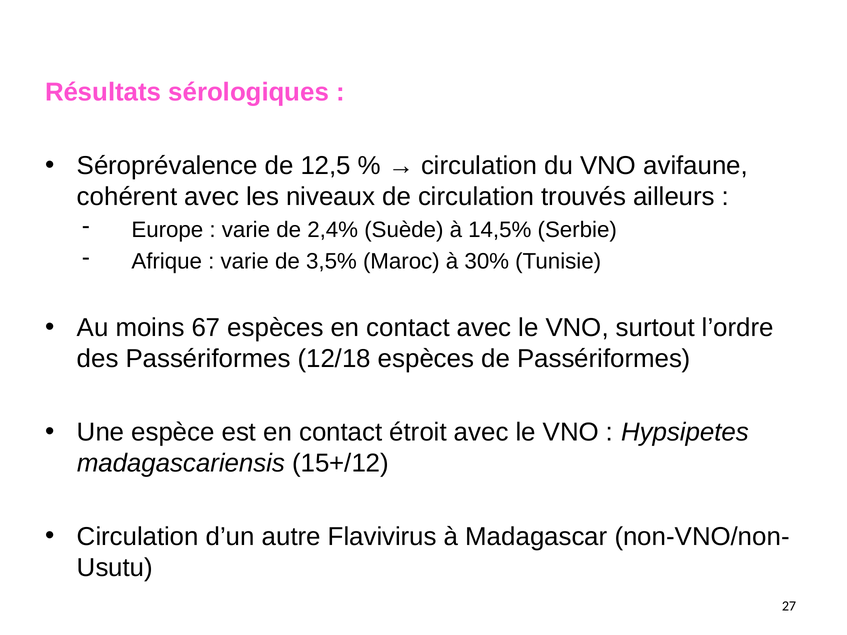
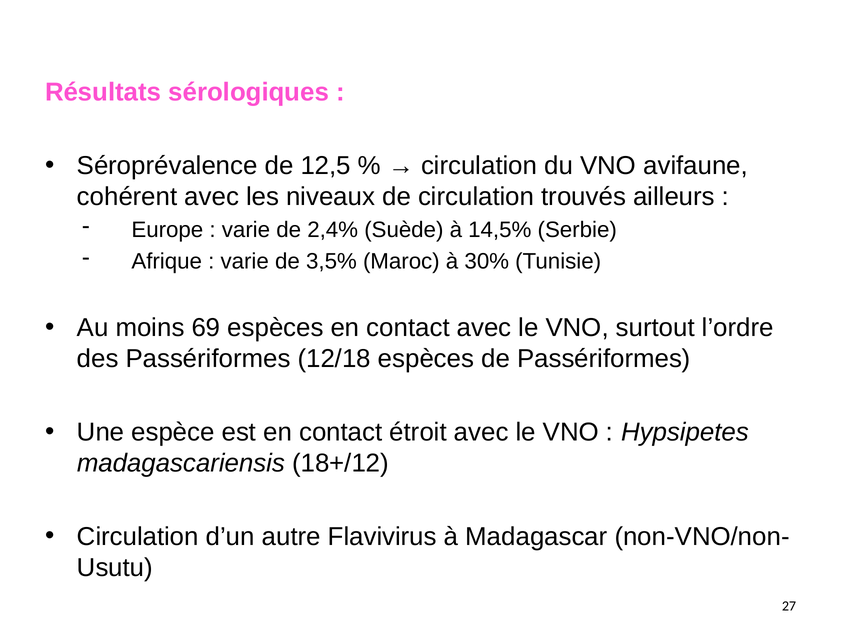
67: 67 -> 69 (206, 328)
15+/12: 15+/12 -> 18+/12 (340, 463)
